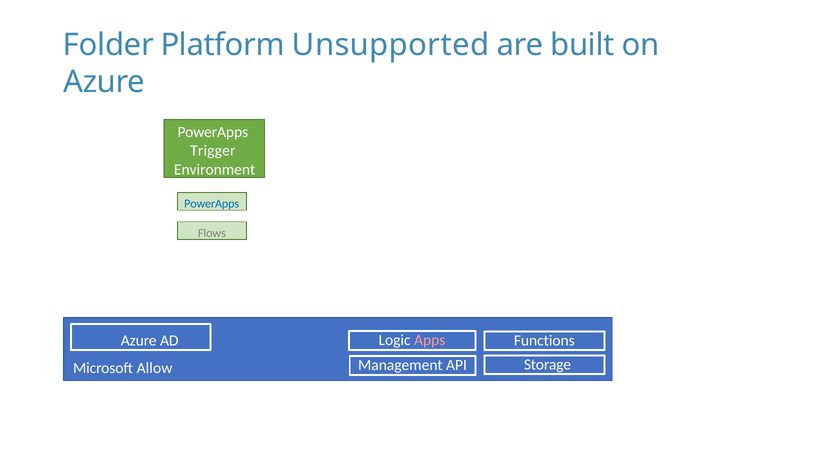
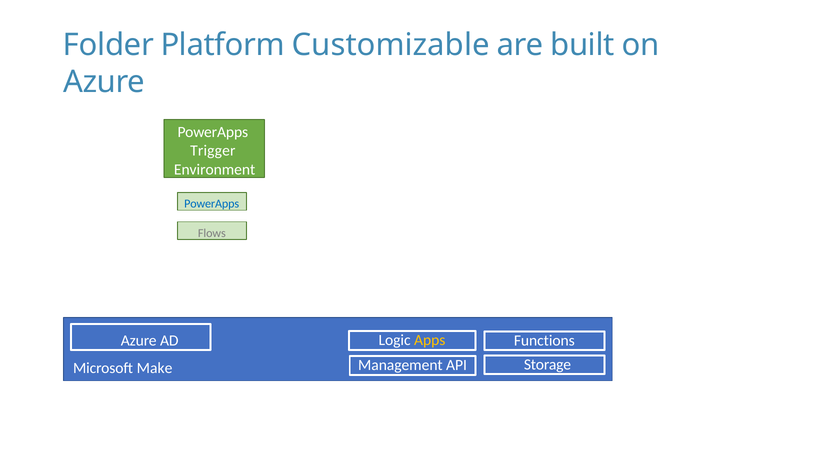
Unsupported: Unsupported -> Customizable (391, 45)
Apps colour: pink -> yellow (430, 340)
Allow: Allow -> Make (155, 368)
